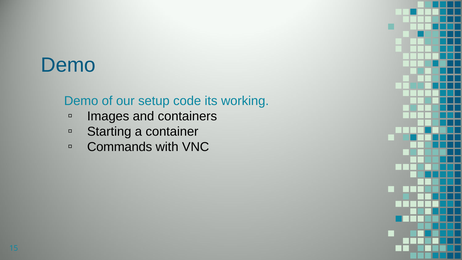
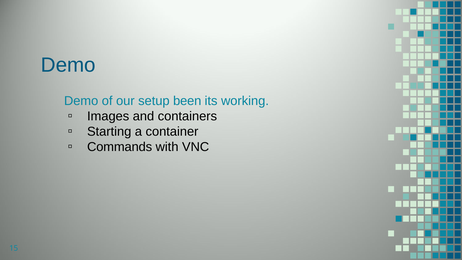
code: code -> been (187, 101)
